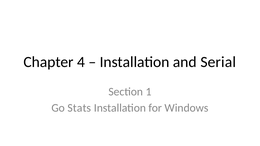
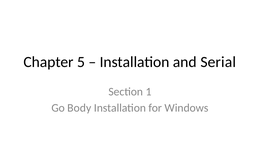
4: 4 -> 5 (81, 62)
Stats: Stats -> Body (79, 108)
